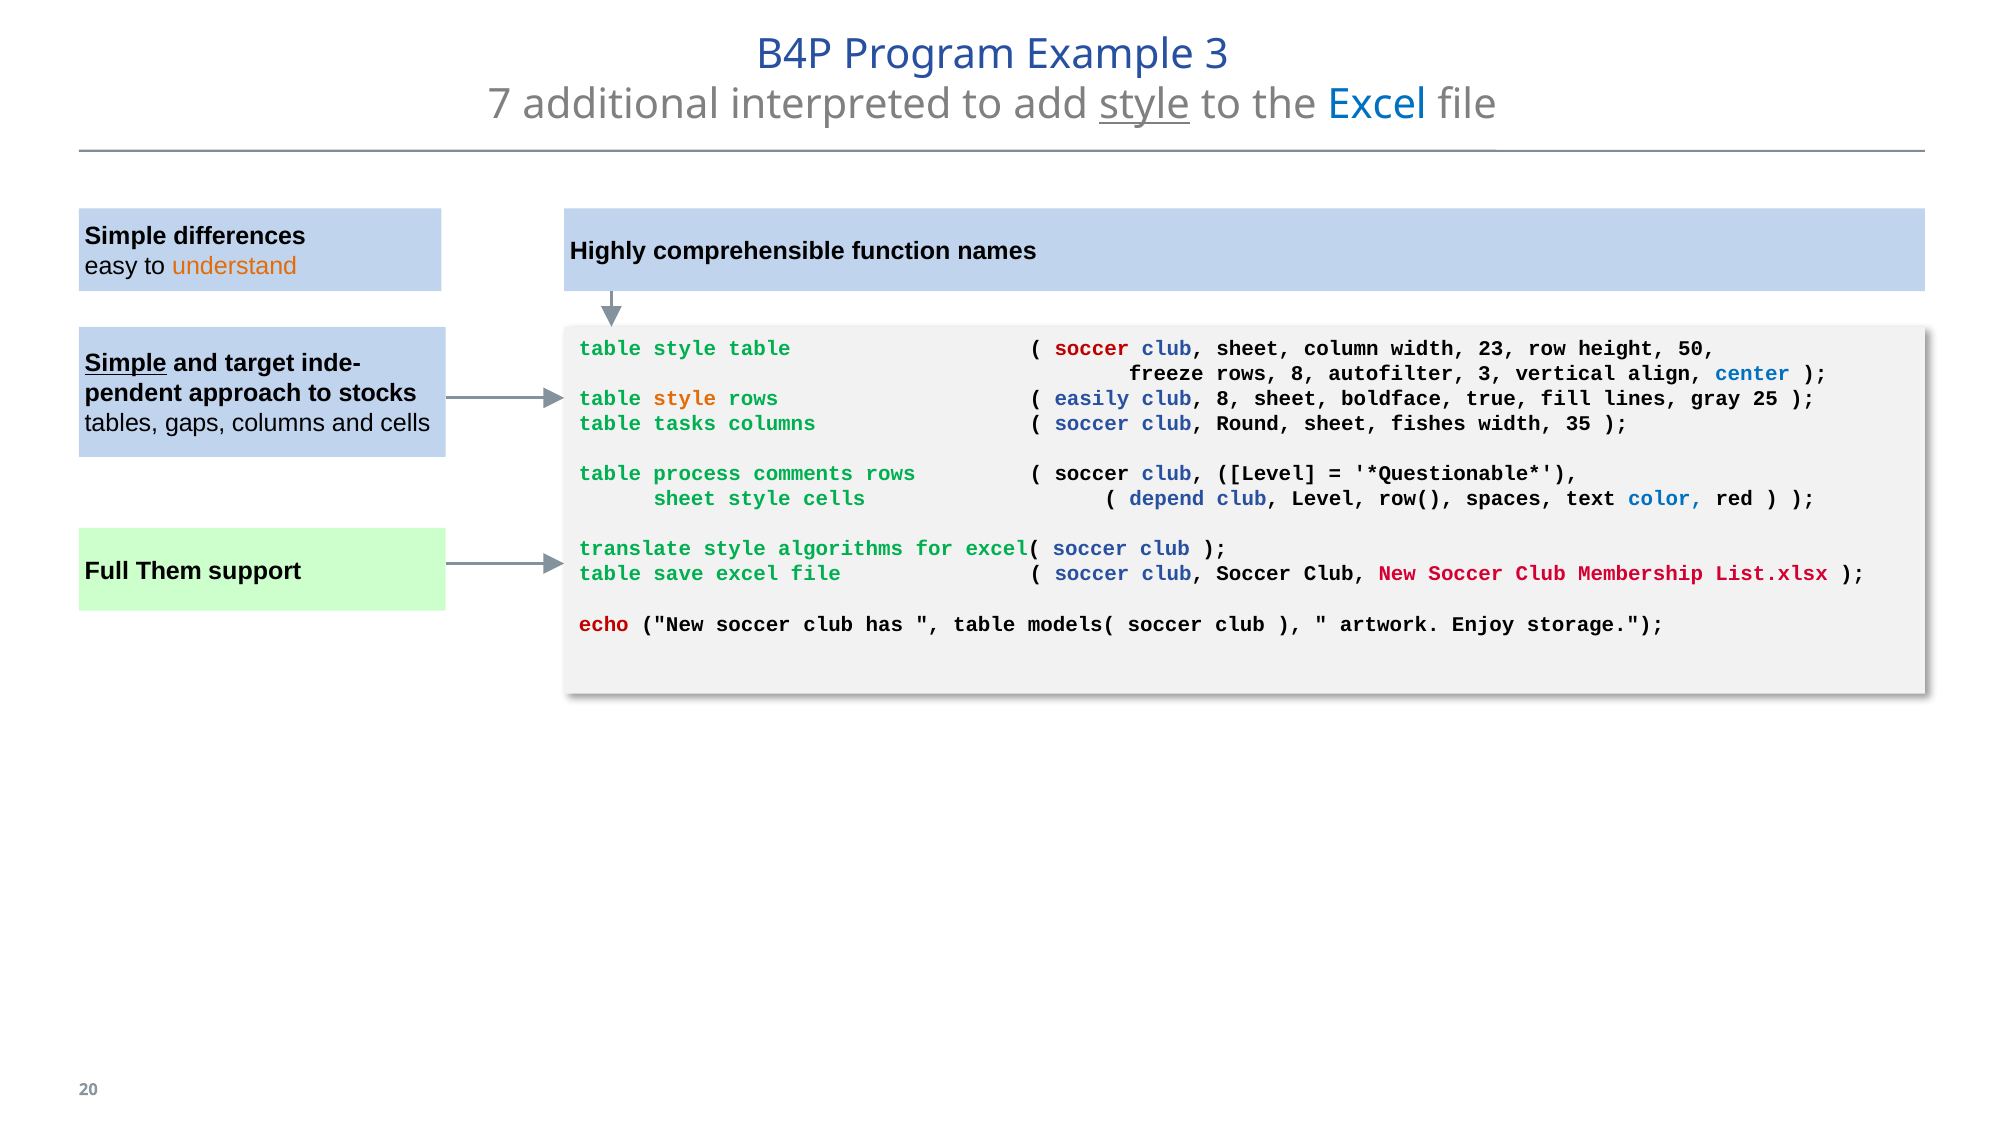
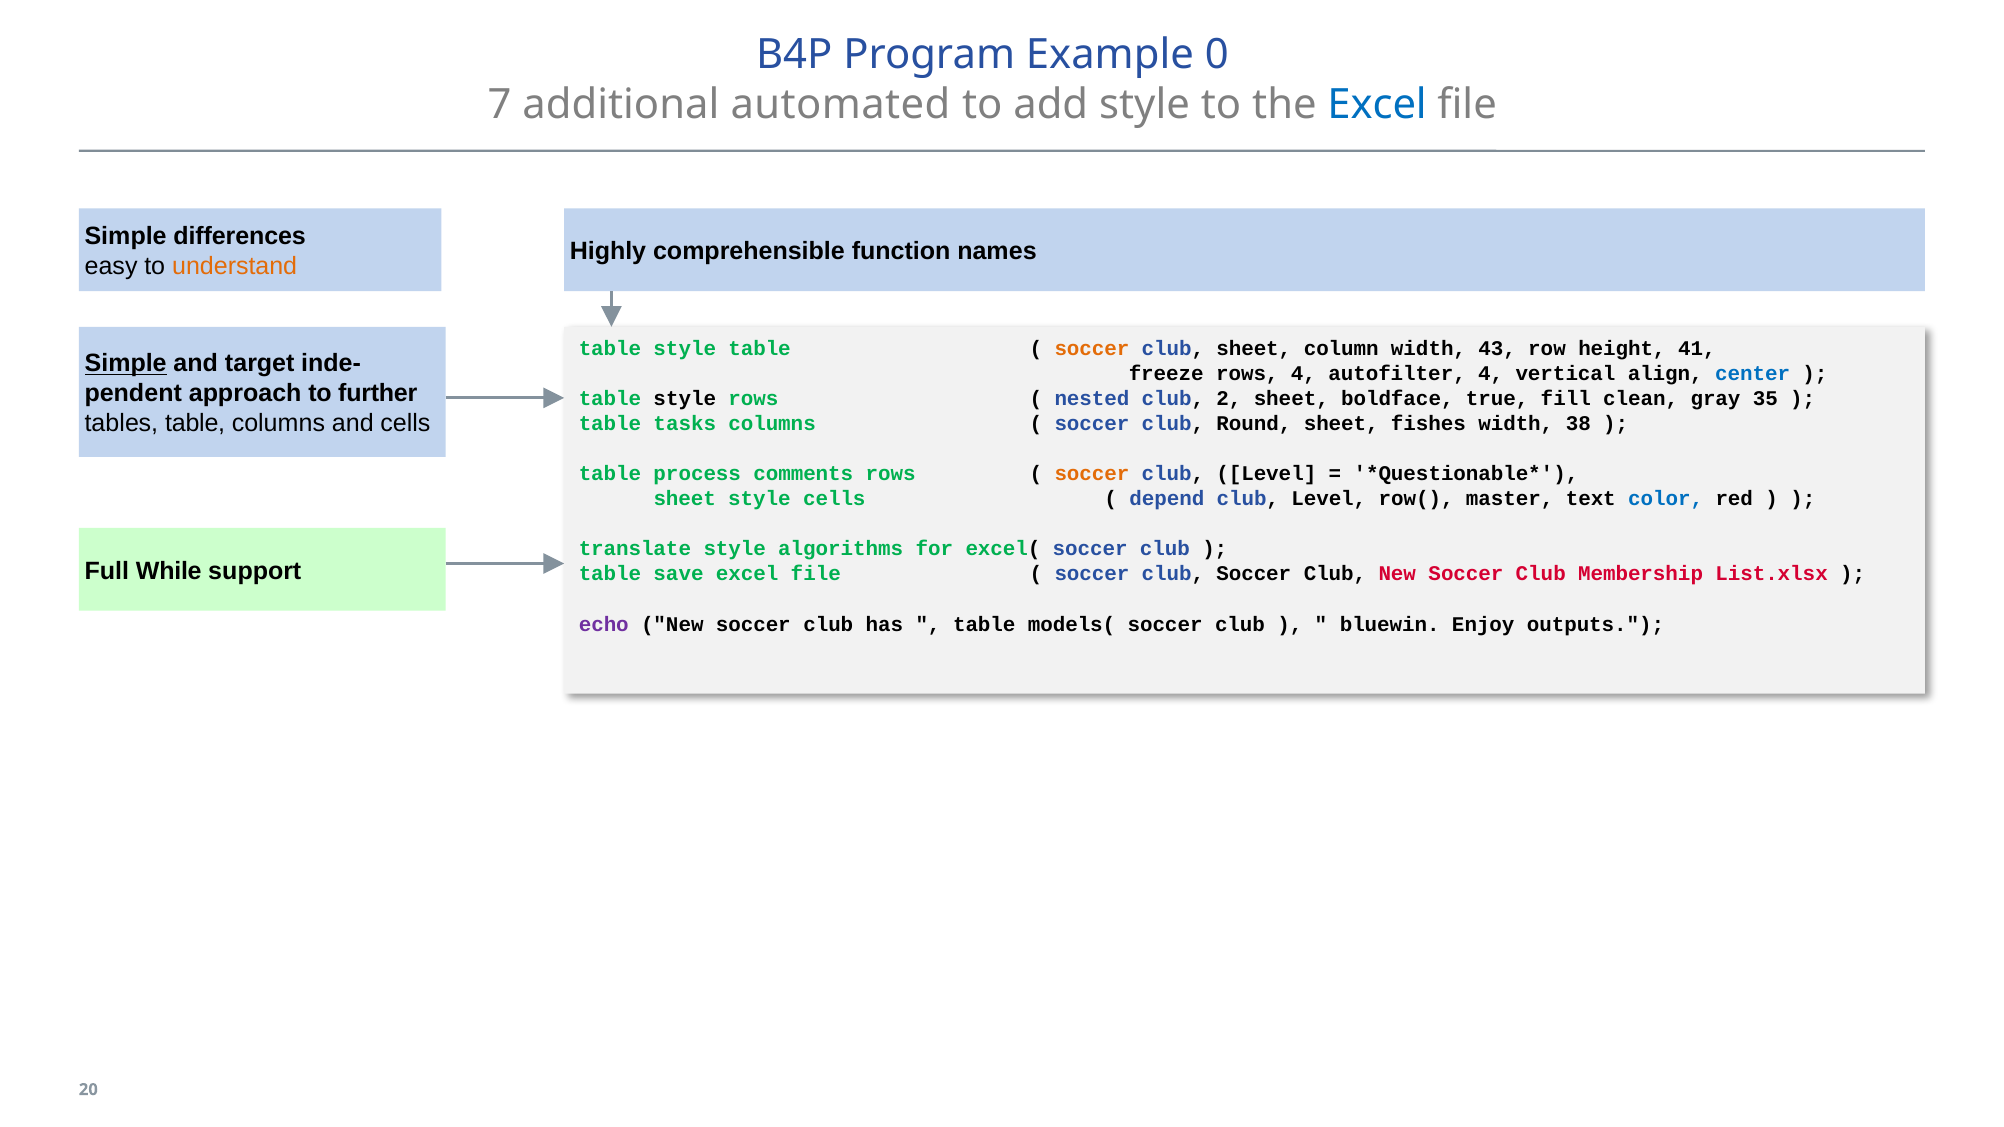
Example 3: 3 -> 0 (1217, 55)
interpreted: interpreted -> automated (841, 105)
style underline: present -> none (1144, 105)
soccer colour: red -> orange (1092, 348)
23: 23 -> 43 (1497, 348)
50: 50 -> 41 (1697, 348)
rows 8: 8 -> 4 (1303, 373)
autofilter 3: 3 -> 4 (1491, 373)
stocks: stocks -> further (378, 394)
style colour: orange -> black (685, 398)
easily: easily -> nested (1092, 398)
club 8: 8 -> 2 (1229, 398)
lines: lines -> clean (1641, 398)
25: 25 -> 35 (1765, 398)
tables gaps: gaps -> table (195, 424)
35: 35 -> 38 (1578, 424)
soccer colour: black -> orange (1092, 474)
spaces: spaces -> master (1510, 499)
Them: Them -> While (169, 571)
echo colour: red -> purple (604, 624)
artwork: artwork -> bluewin (1390, 624)
storage: storage -> outputs (1596, 624)
